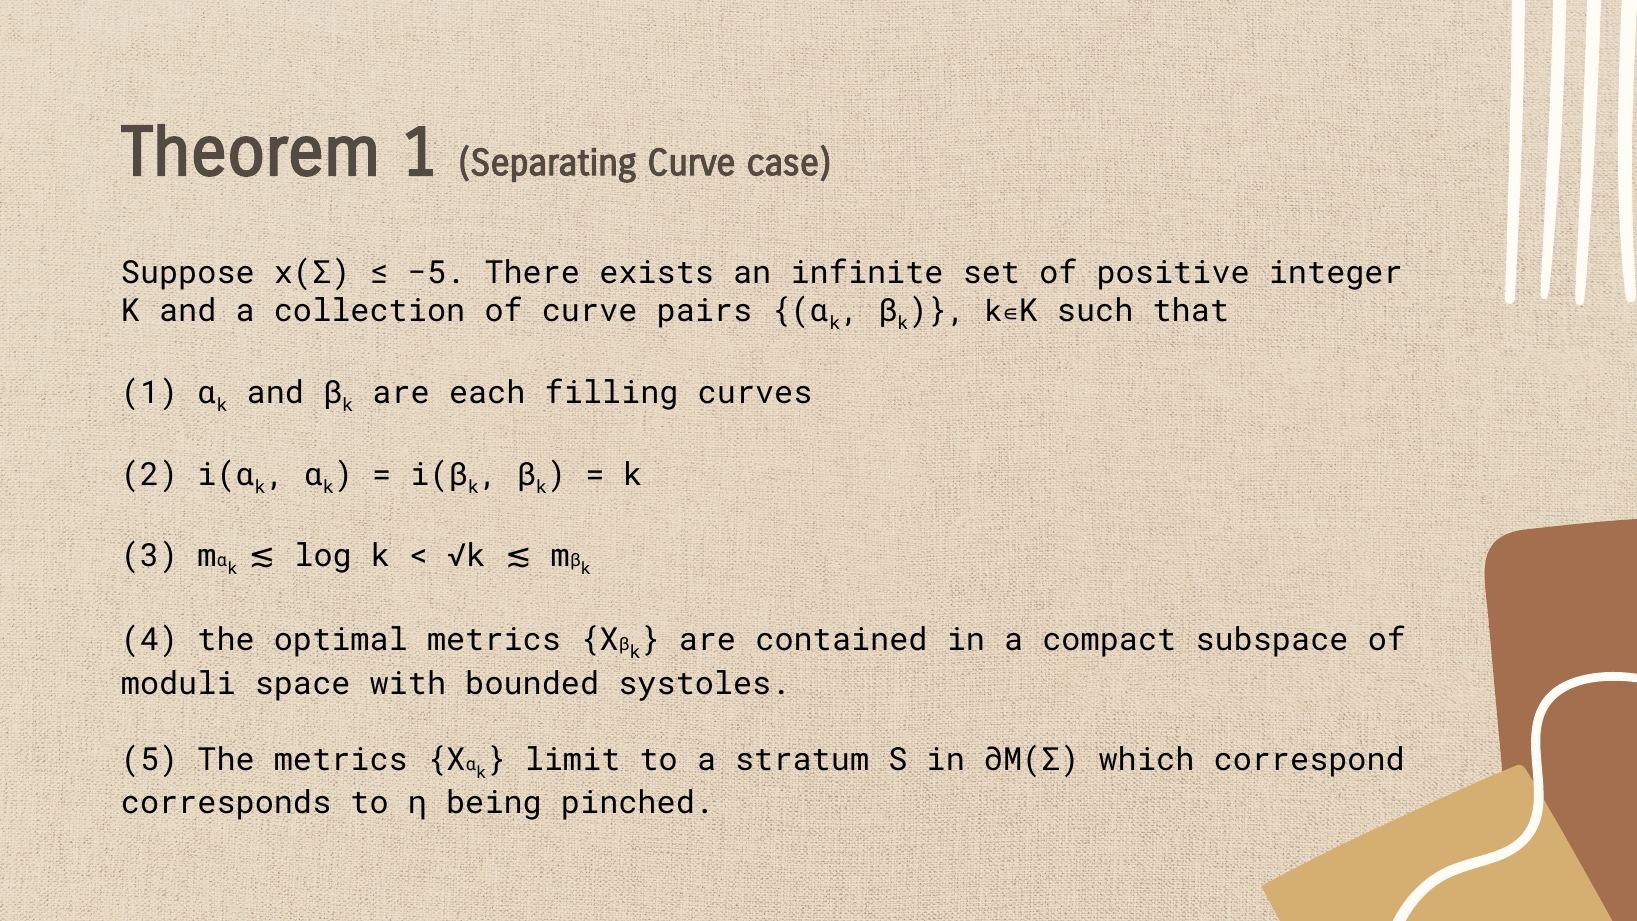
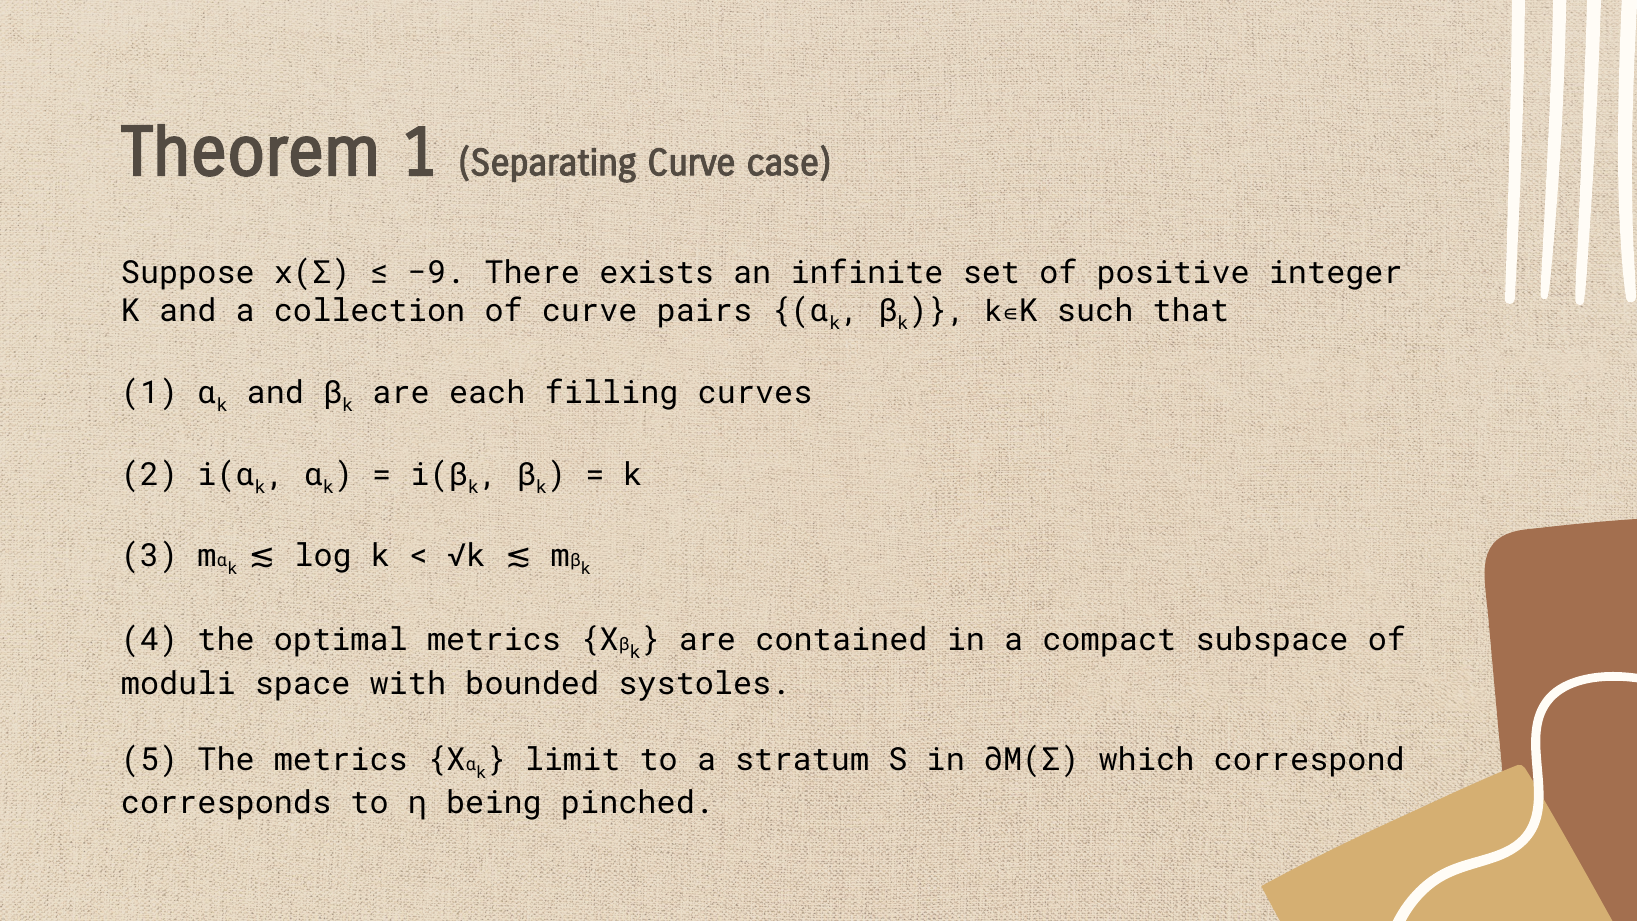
−5: −5 -> −9 (437, 273)
